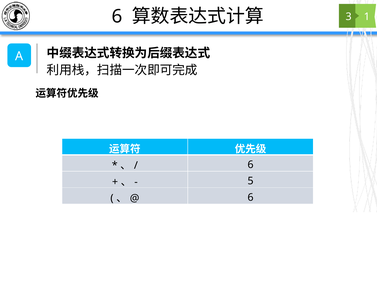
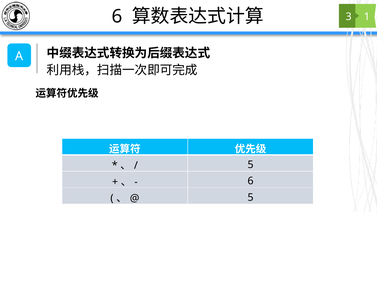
6: 6 -> 5 (251, 164)
5: 5 -> 6 (251, 181)
6: 6 -> 5 (251, 197)
